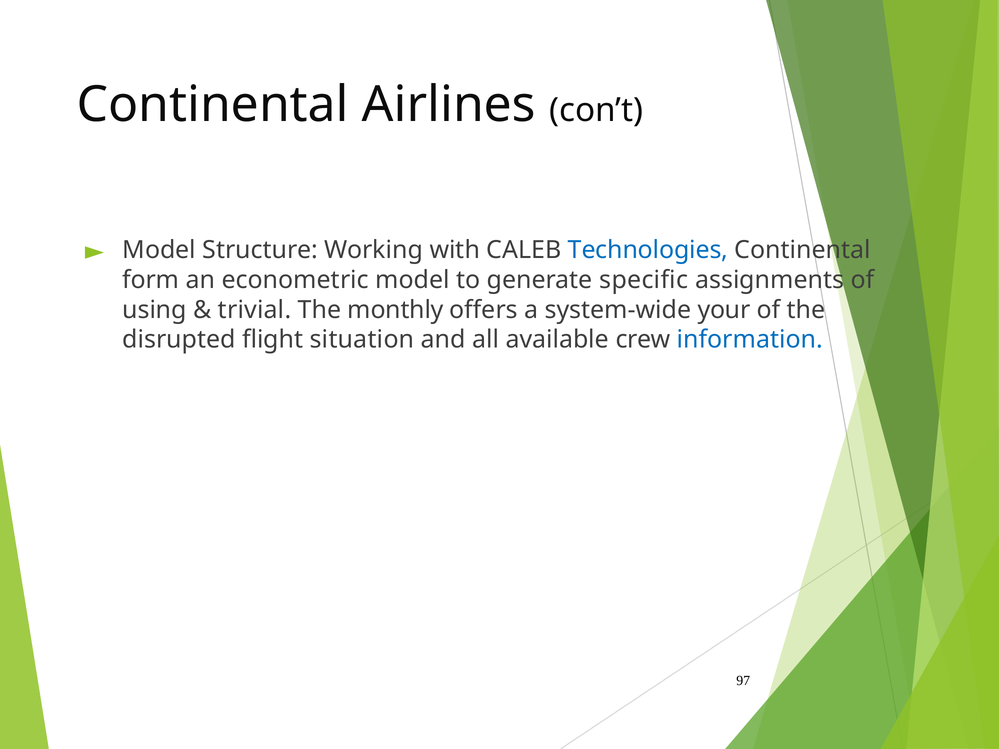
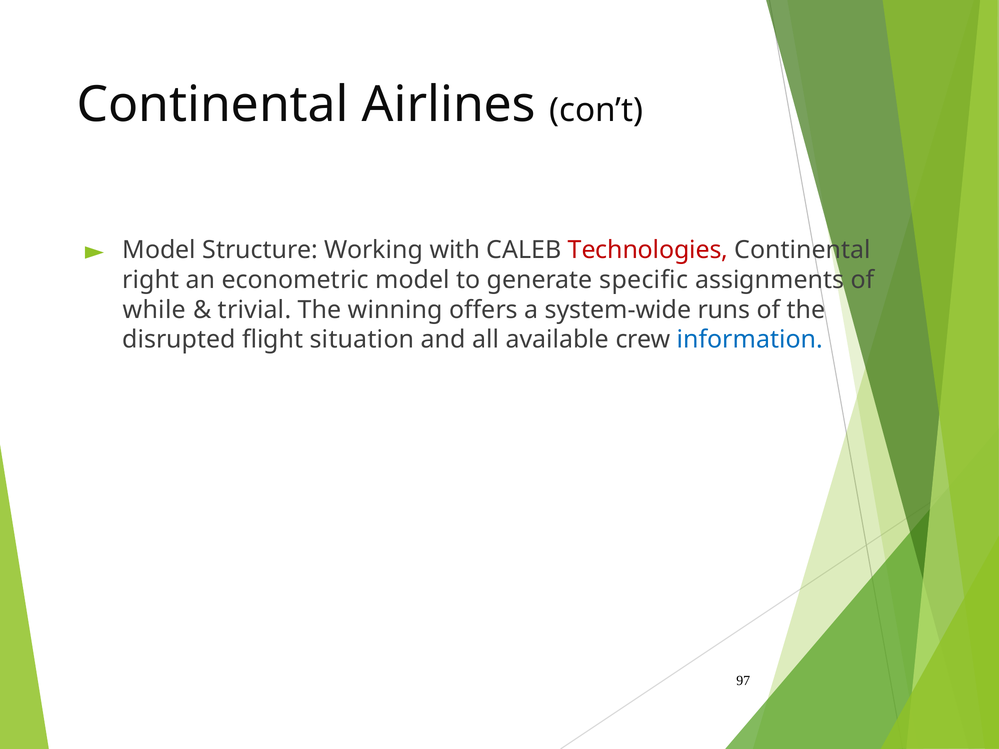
Technologies colour: blue -> red (648, 250)
form: form -> right (151, 280)
using: using -> while (154, 310)
monthly: monthly -> winning (395, 310)
your: your -> runs (724, 310)
